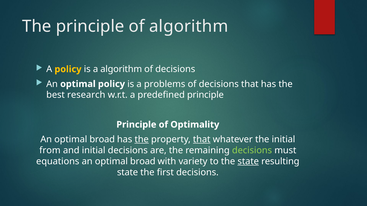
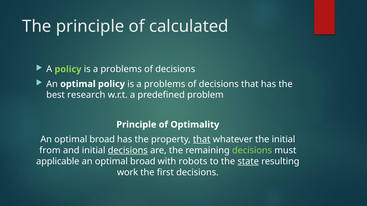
of algorithm: algorithm -> calculated (189, 26)
policy colour: yellow -> light green (68, 69)
algorithm: algorithm -> problems (121, 69)
predefined principle: principle -> problem (205, 95)
the underline: present -> none (142, 140)
decisions underline: none -> present (128, 151)
equations: equations -> applicable (58, 162)
variety: variety -> robots (193, 162)
state: state -> work (128, 173)
